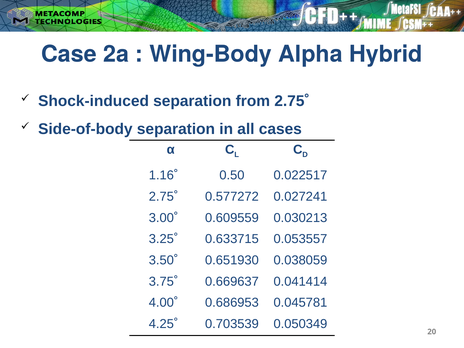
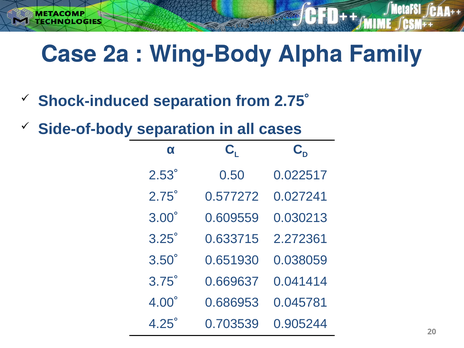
Hybrid: Hybrid -> Family (386, 54)
1.16˚: 1.16˚ -> 2.53˚ (164, 175)
0.053557: 0.053557 -> 2.272361 (300, 239)
0.050349: 0.050349 -> 0.905244 (300, 324)
